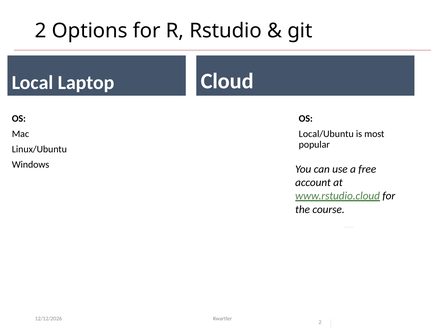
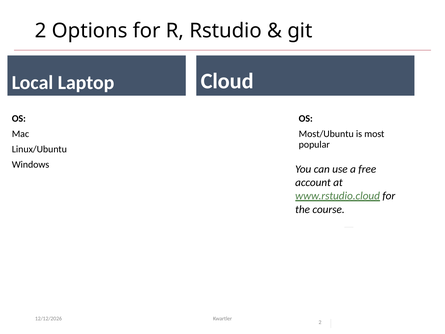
Local/Ubuntu: Local/Ubuntu -> Most/Ubuntu (326, 134)
